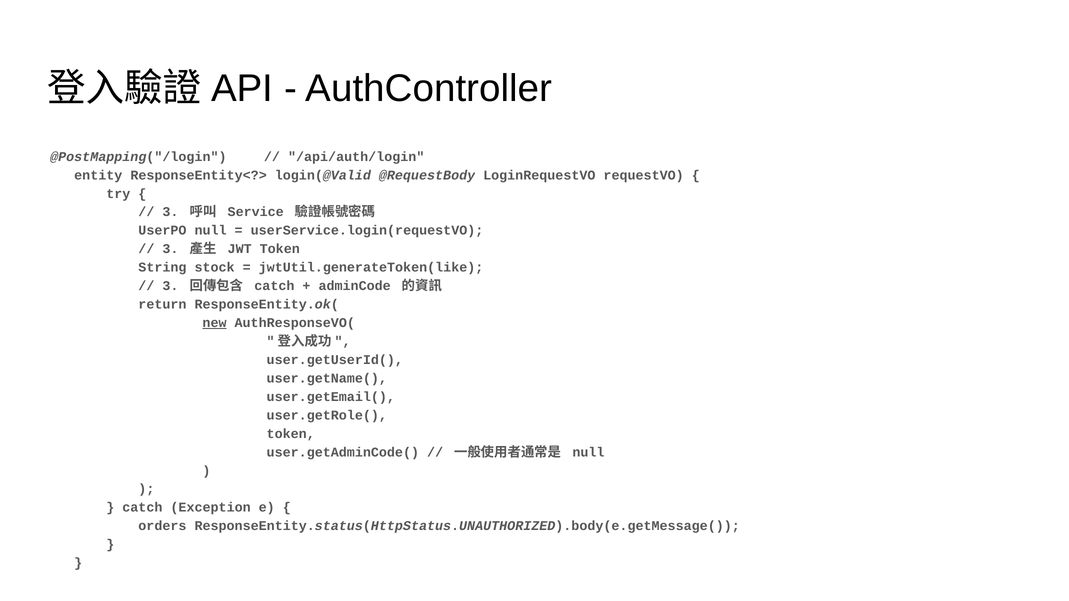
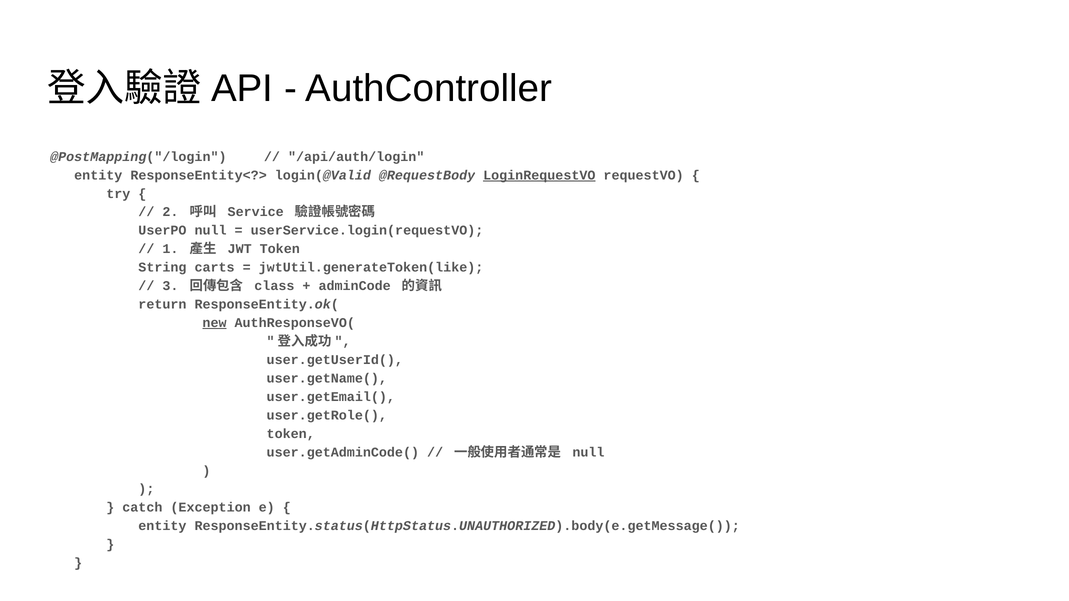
LoginRequestVO underline: none -> present (539, 175)
3: 3 -> 2 (170, 212)
3: 3 -> 1 (170, 249)
stock: stock -> carts (215, 268)
catch: catch -> class (274, 286)
orders: orders -> entity (162, 526)
